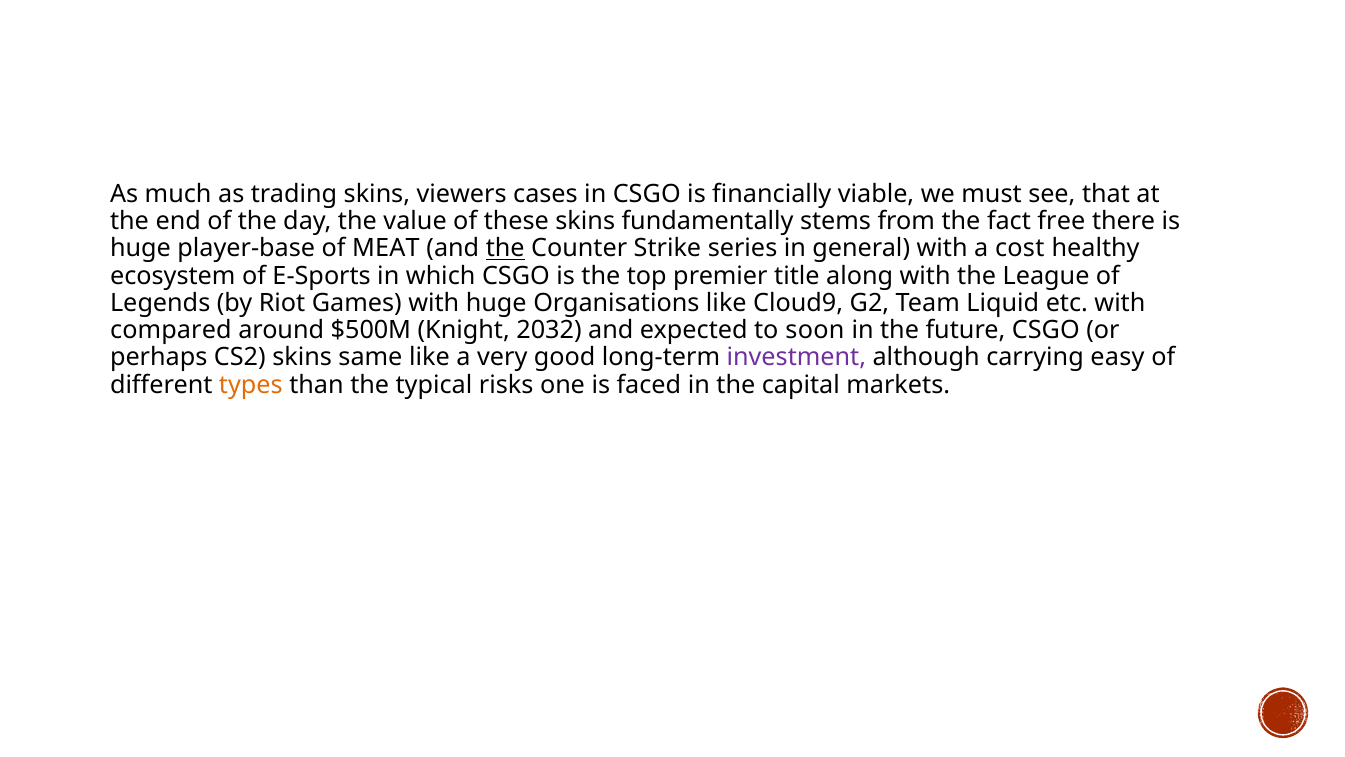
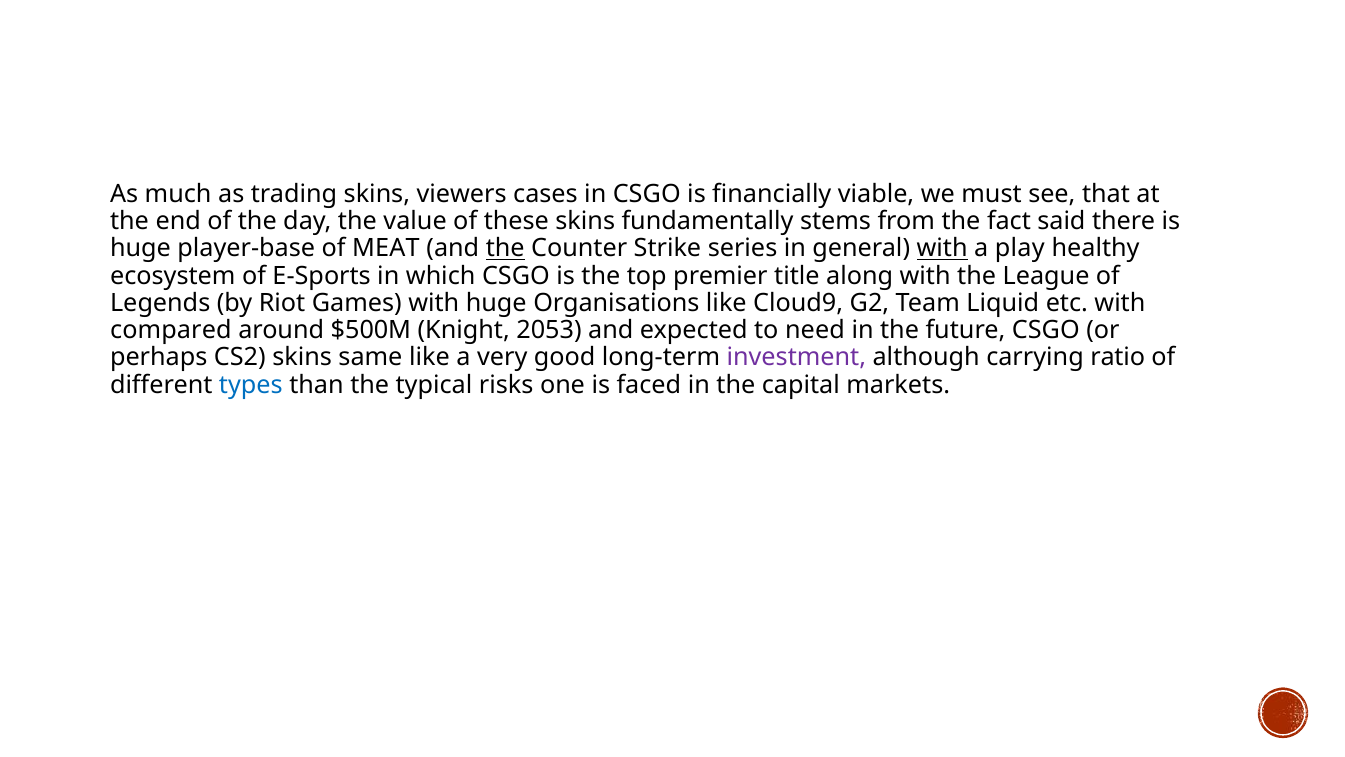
free: free -> said (1061, 221)
with underline: none -> present (942, 248)
cost: cost -> play (1020, 248)
2032: 2032 -> 2053 (549, 330)
soon: soon -> need (815, 330)
easy: easy -> ratio (1118, 357)
types colour: orange -> blue (251, 385)
